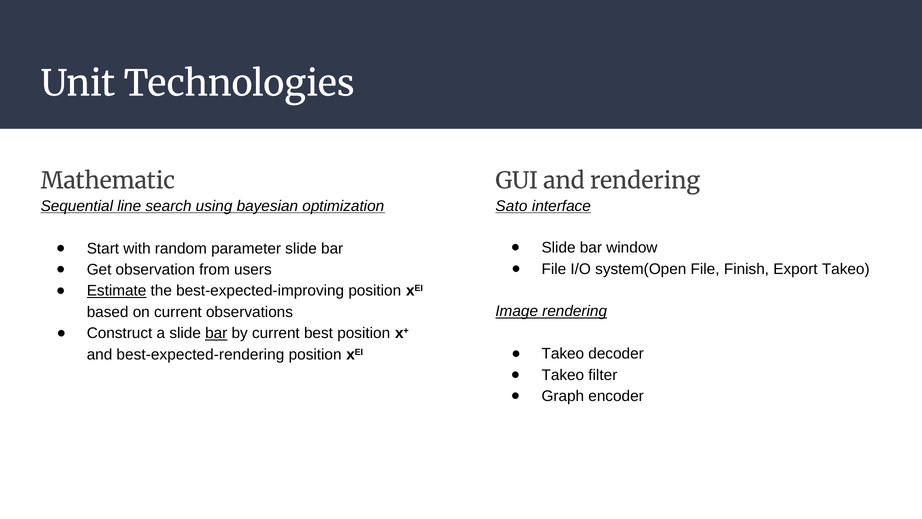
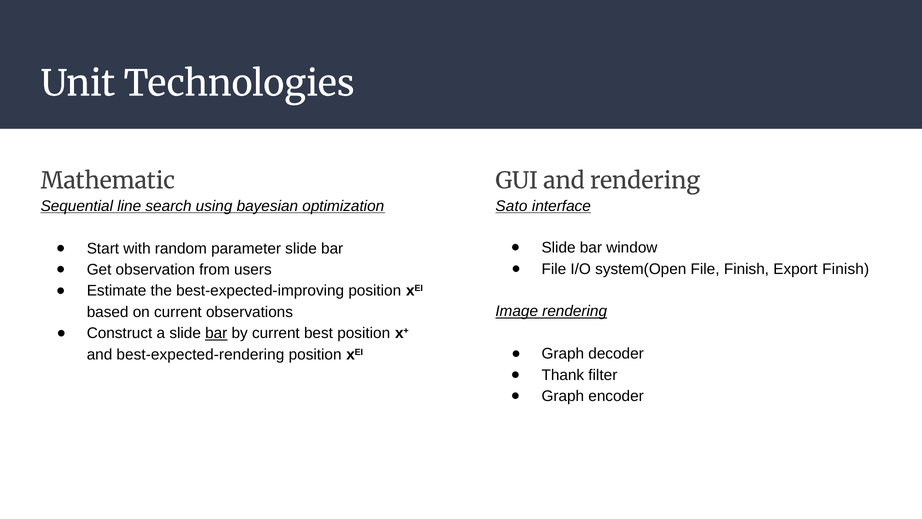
Export Takeo: Takeo -> Finish (846, 269)
Estimate underline: present -> none (117, 291)
Takeo: Takeo -> Graph (563, 354)
Takeo: Takeo -> Thank (563, 375)
